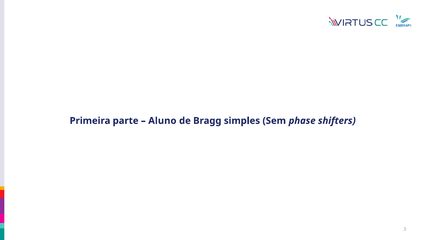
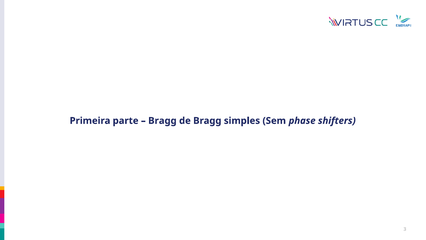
Aluno: Aluno -> Bragg (162, 121)
